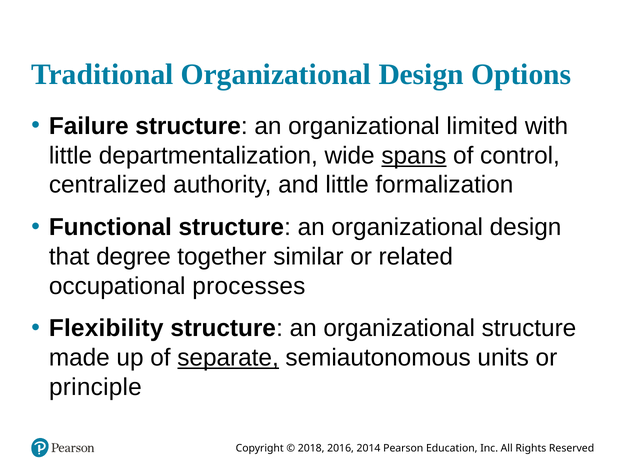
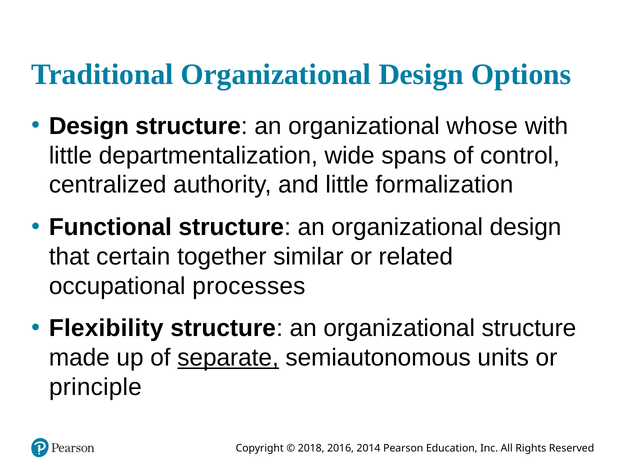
Failure: Failure -> Design (89, 126)
limited: limited -> whose (482, 126)
spans underline: present -> none (414, 155)
degree: degree -> certain (133, 256)
